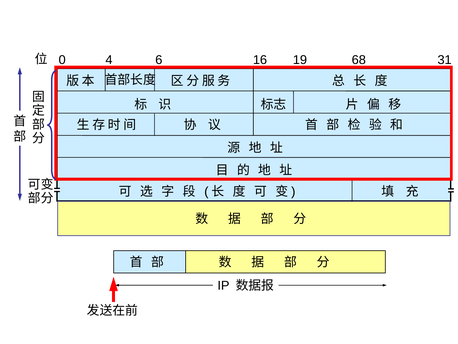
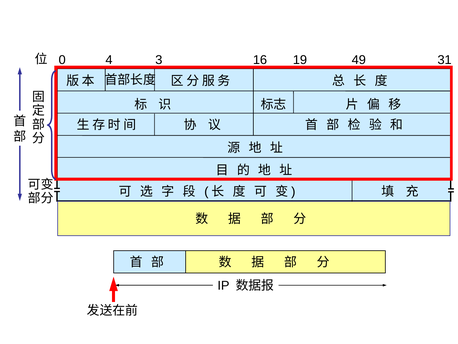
6: 6 -> 3 (159, 60)
68: 68 -> 49 (359, 60)
